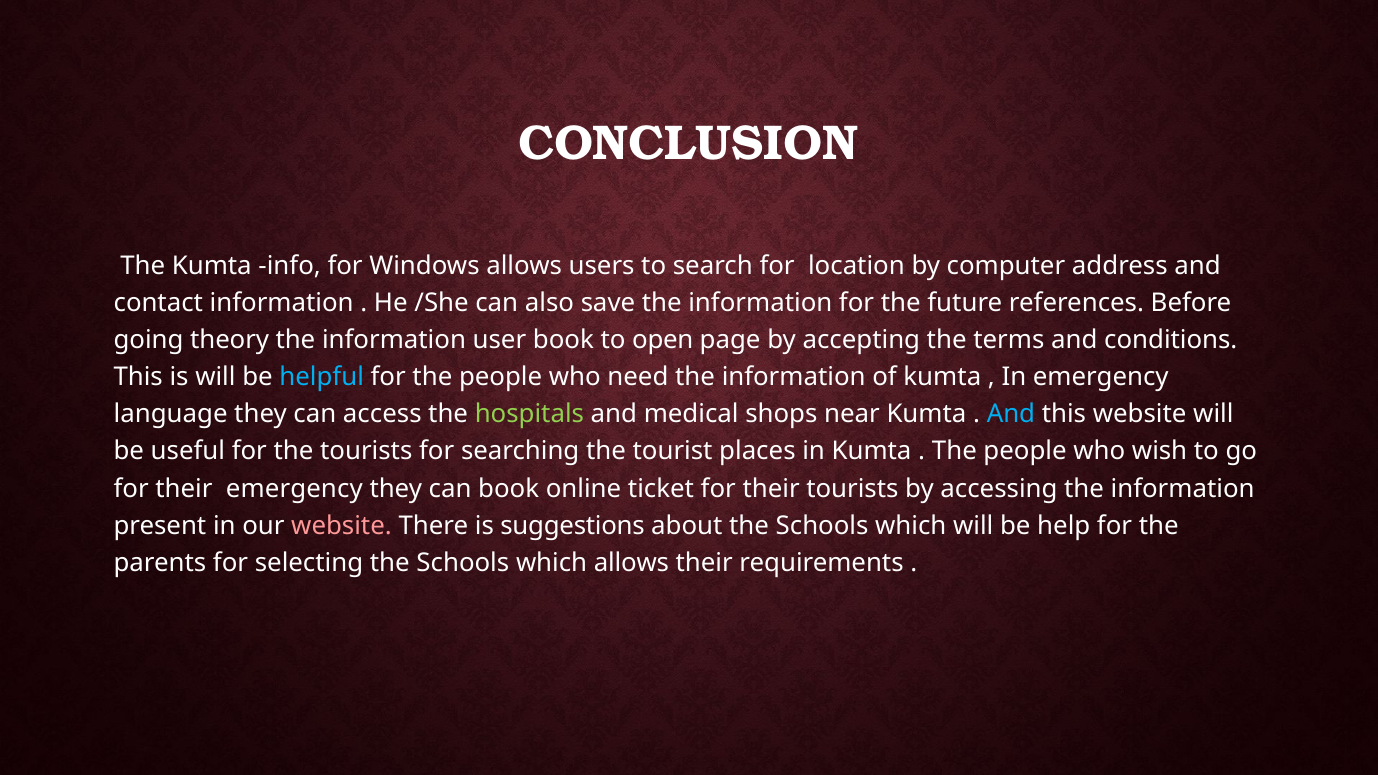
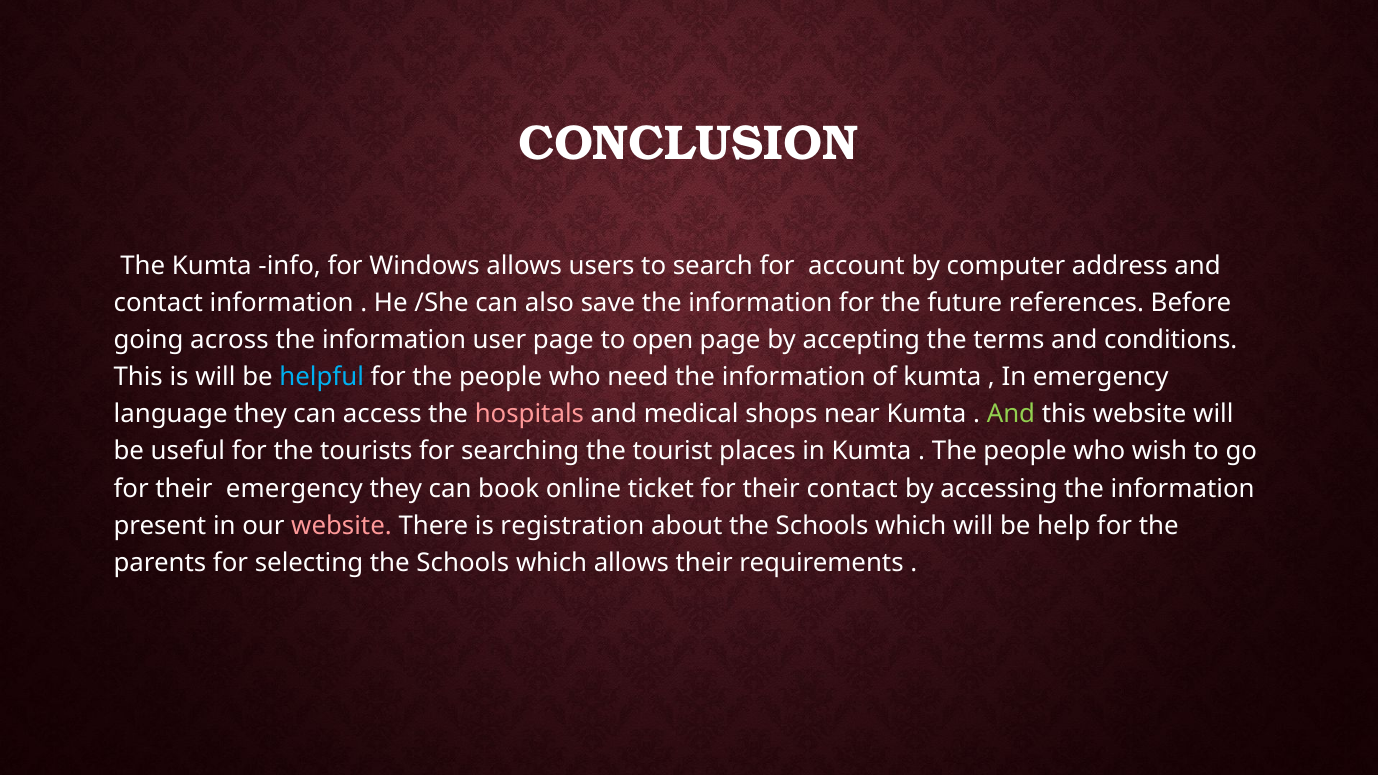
for location: location -> account (856, 266)
going theory: theory -> across (229, 340)
user book: book -> page (563, 340)
hospitals colour: light green -> pink (529, 414)
And colour: light blue -> light green (1011, 414)
their tourists: tourists -> contact (852, 489)
is suggestions: suggestions -> registration (572, 526)
